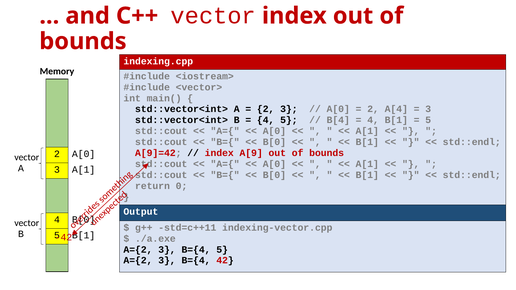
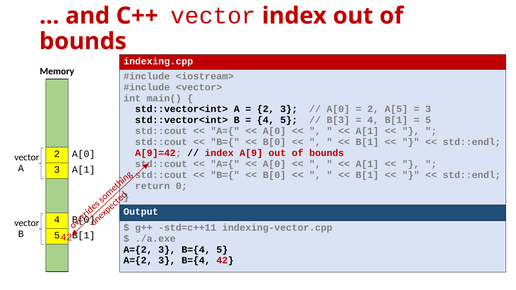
A[4: A[4 -> A[5 (396, 109)
B[4: B[4 -> B[3 (338, 120)
